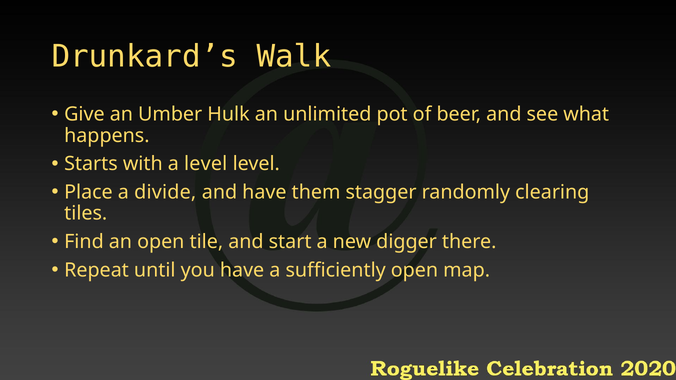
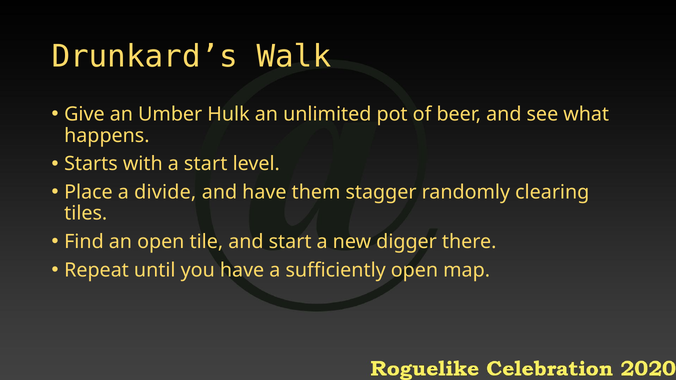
a level: level -> start (206, 164)
